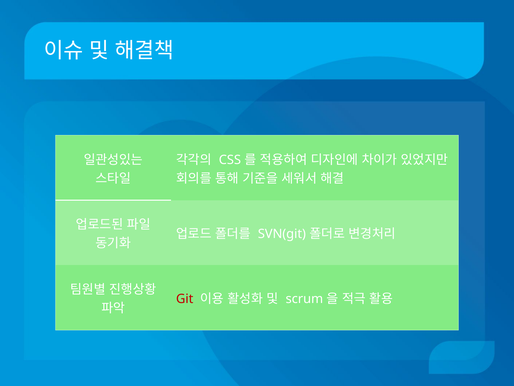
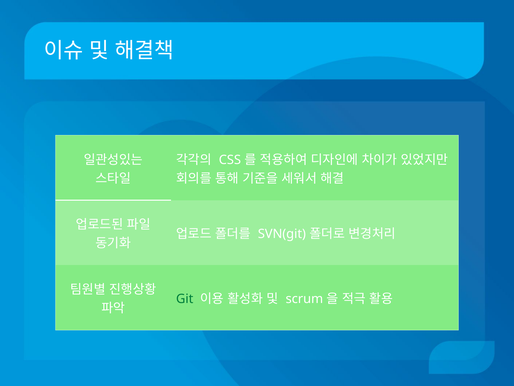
Git colour: red -> green (185, 299)
